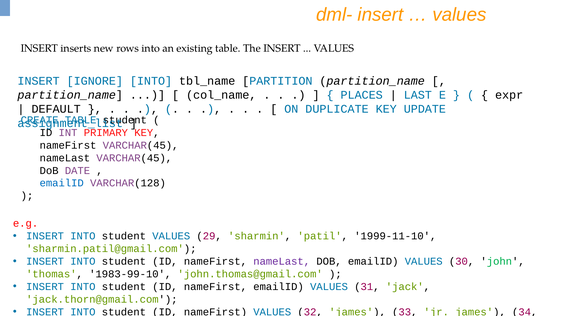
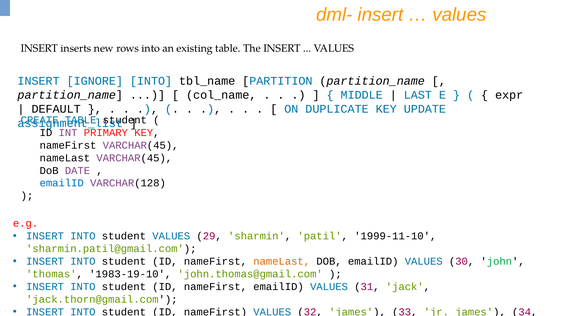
PLACES: PLACES -> MIDDLE (362, 95)
nameLast colour: purple -> orange (282, 261)
1983-99-10: 1983-99-10 -> 1983-19-10 (130, 274)
